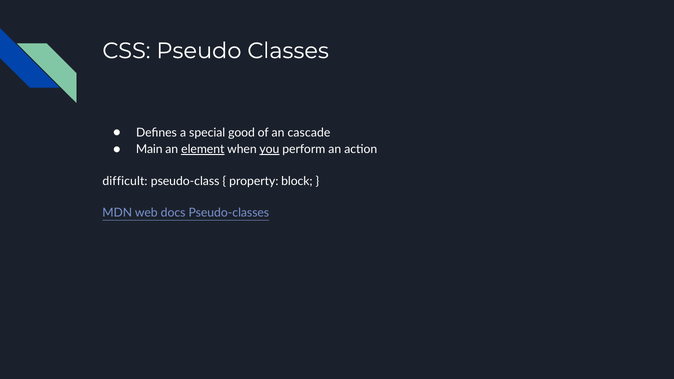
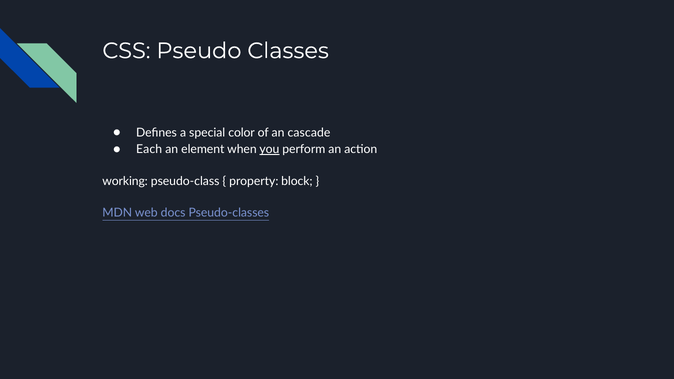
good: good -> color (242, 133)
Main: Main -> Each (149, 149)
element underline: present -> none (203, 149)
difficult: difficult -> working (125, 181)
